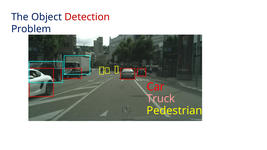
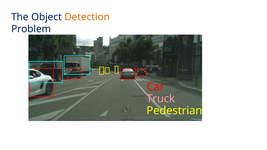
Detection colour: red -> orange (87, 17)
